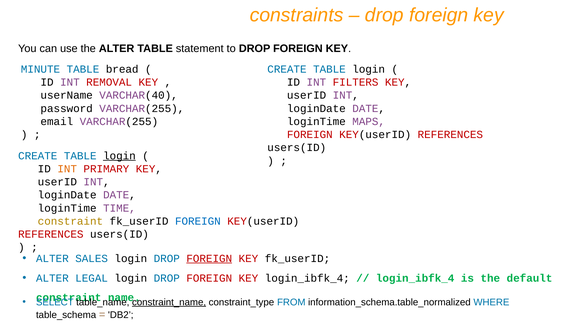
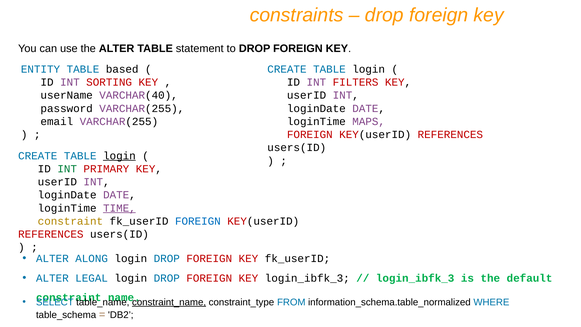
MINUTE: MINUTE -> ENTITY (40, 69)
bread: bread -> based (122, 69)
REMOVAL: REMOVAL -> SORTING (109, 82)
INT colour: orange -> green (67, 169)
TIME underline: none -> present (119, 208)
SALES: SALES -> ALONG (92, 258)
FOREIGN underline: present -> none (209, 258)
KEY login_ibfk_4: login_ibfk_4 -> login_ibfk_3 (307, 278)
login_ibfk_4: login_ibfk_4 -> login_ibfk_3 (415, 278)
